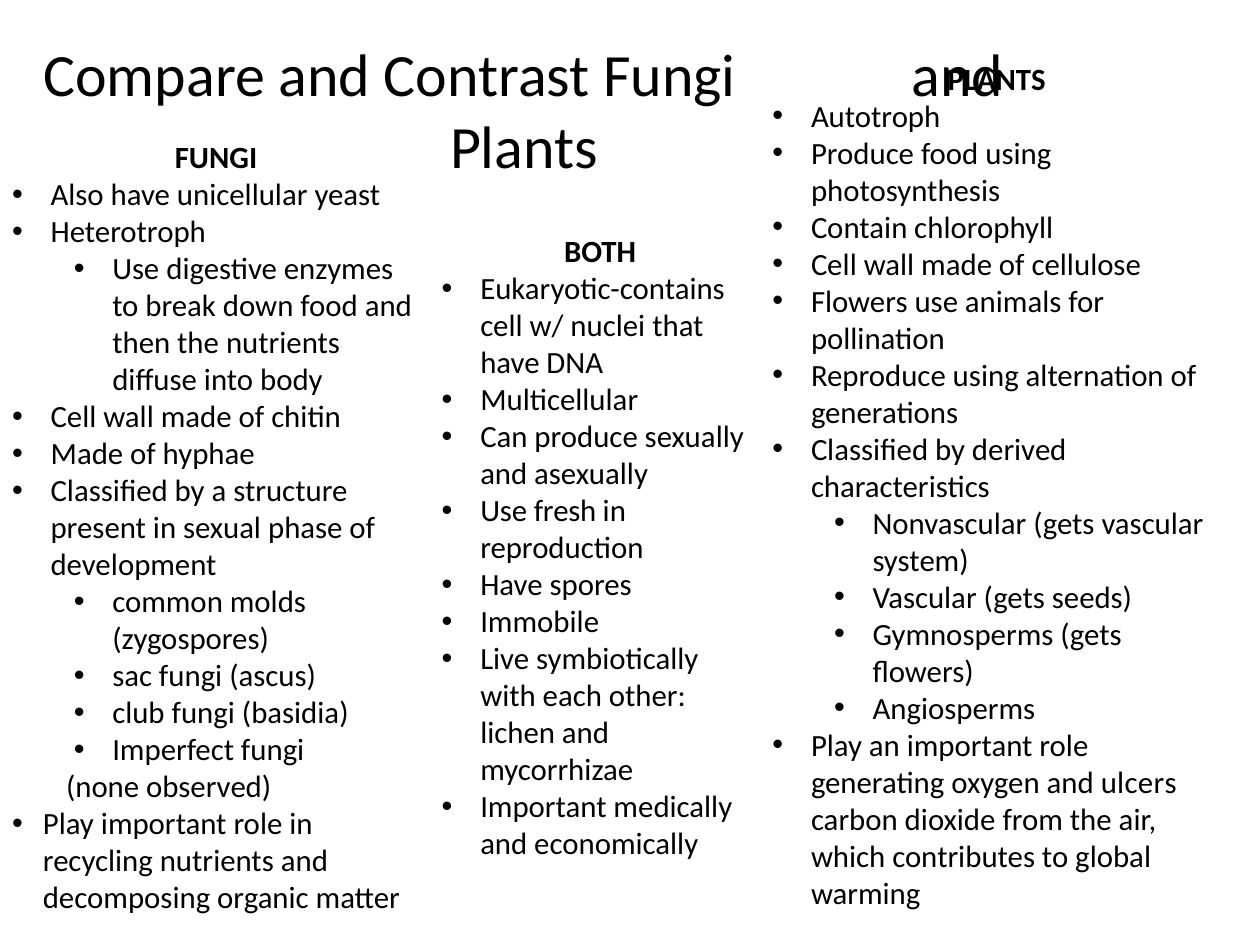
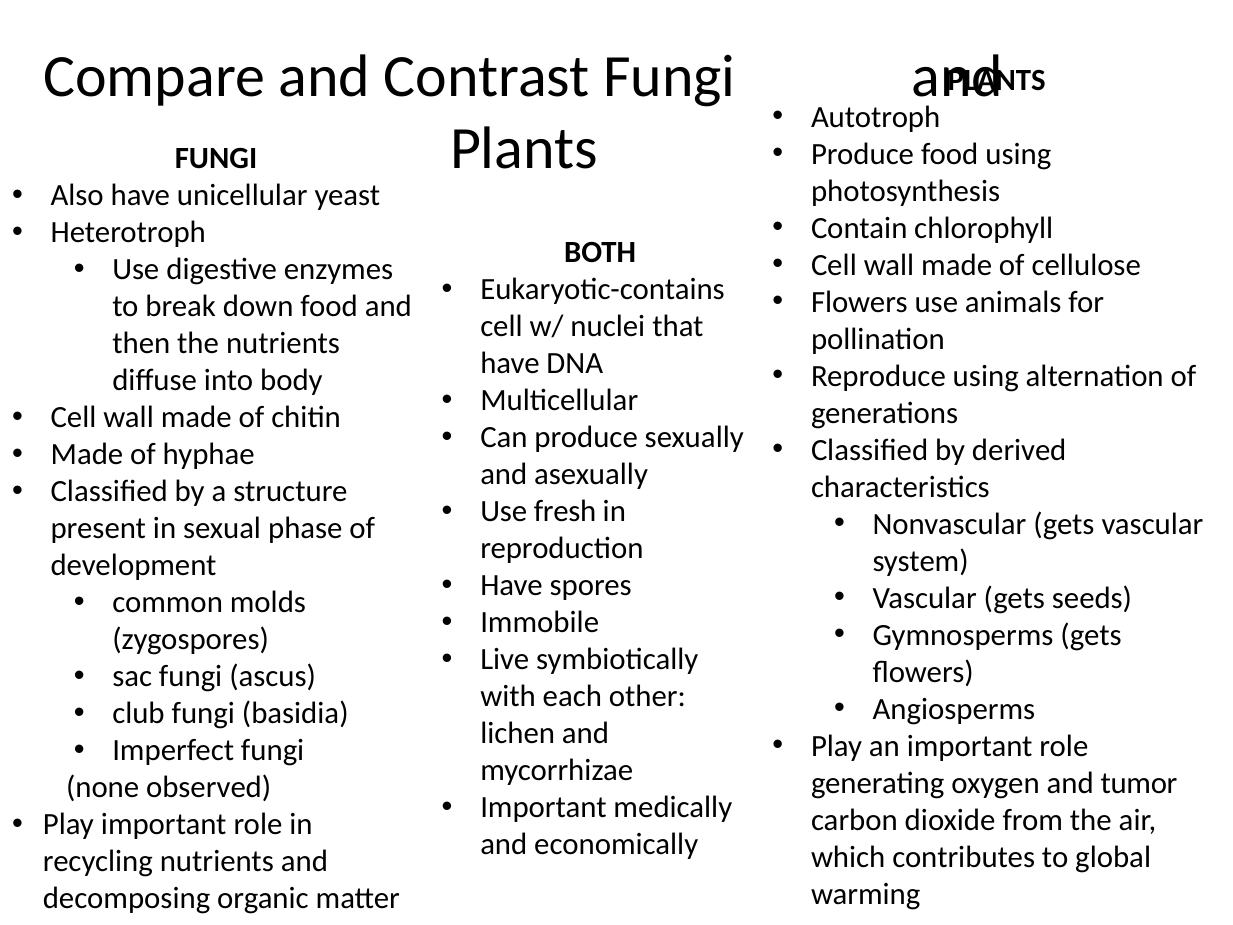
ulcers: ulcers -> tumor (1139, 783)
